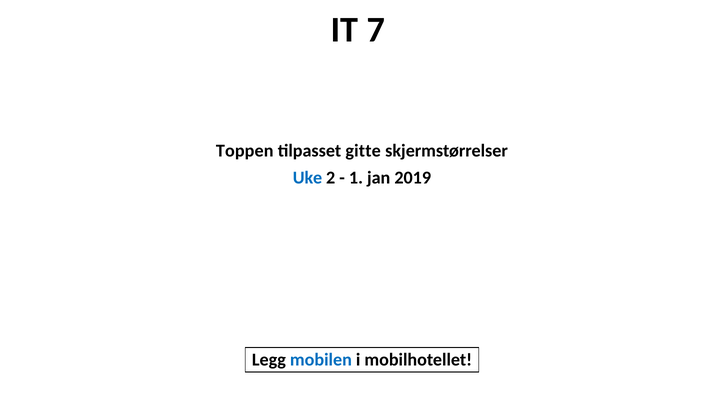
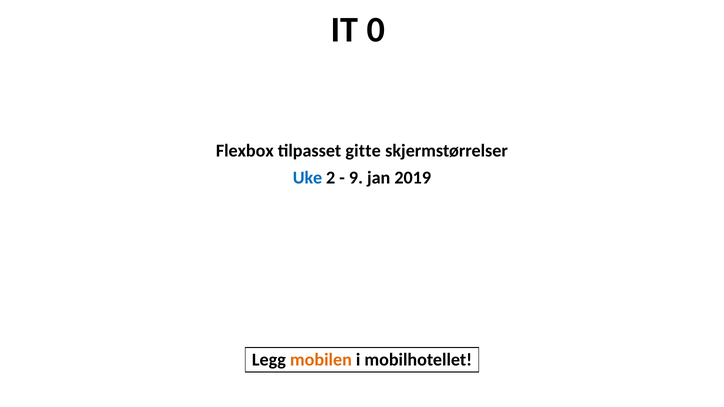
7: 7 -> 0 (376, 30)
Toppen: Toppen -> Flexbox (245, 151)
1: 1 -> 9 (356, 178)
mobilen colour: blue -> orange (321, 360)
